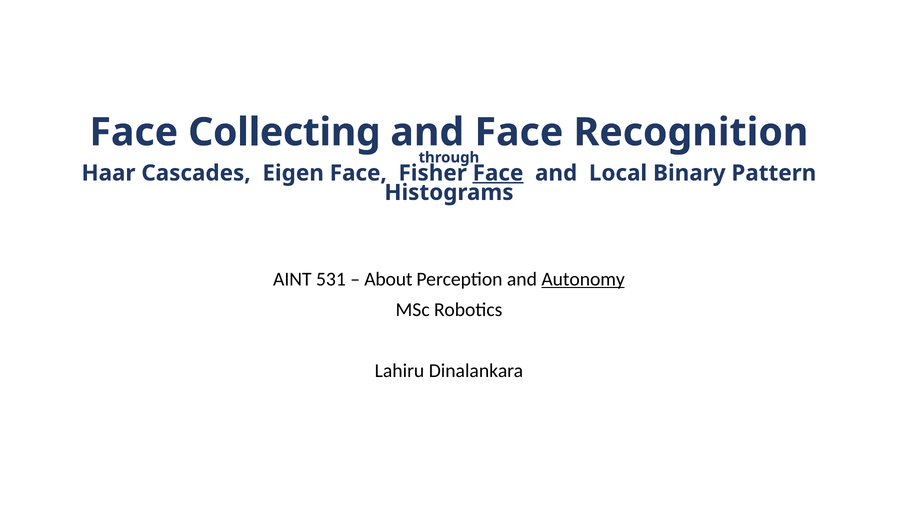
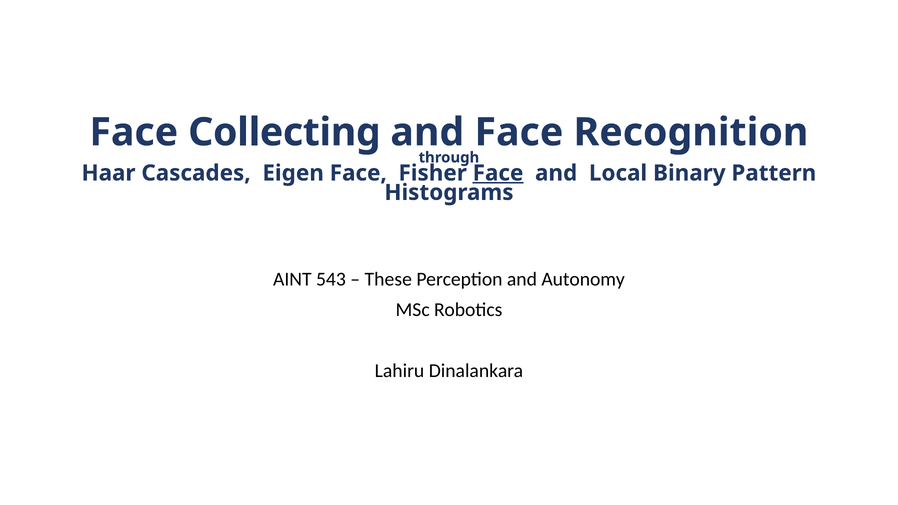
531: 531 -> 543 (331, 279)
About: About -> These (388, 279)
Autonomy underline: present -> none (583, 279)
